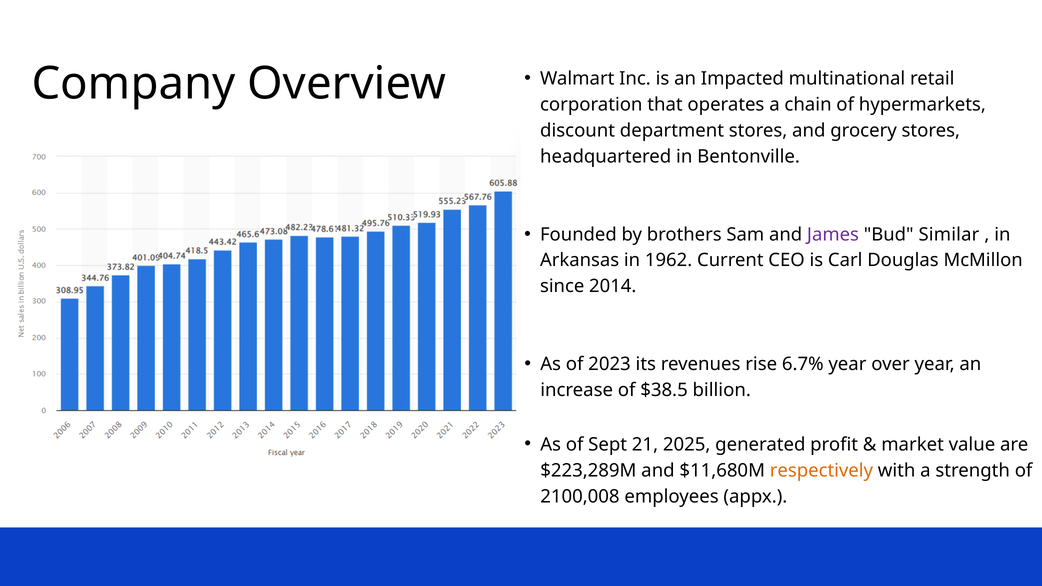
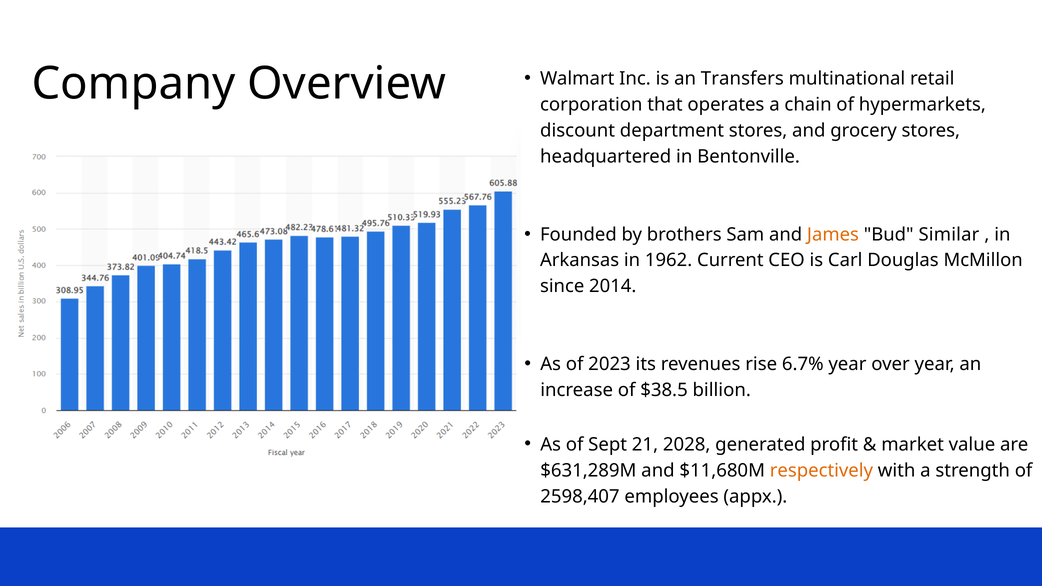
Impacted: Impacted -> Transfers (742, 79)
James colour: purple -> orange (833, 235)
2025: 2025 -> 2028 (687, 444)
$223,289M: $223,289M -> $631,289M (588, 471)
2100,008: 2100,008 -> 2598,407 (580, 497)
